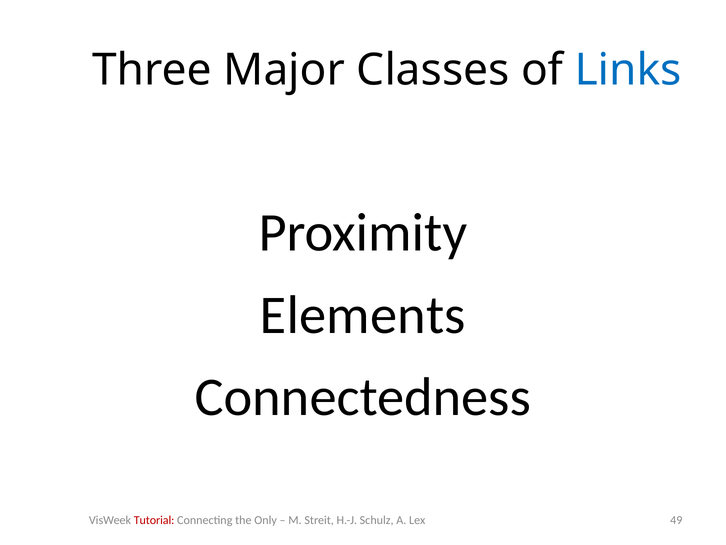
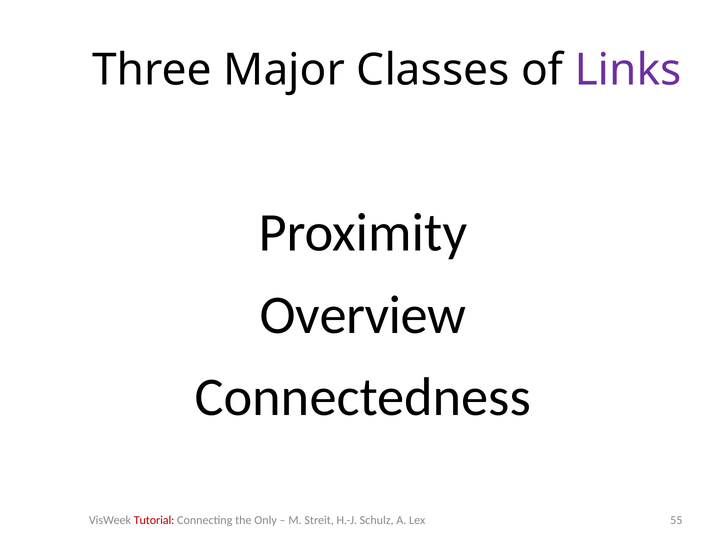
Links colour: blue -> purple (628, 70)
Elements: Elements -> Overview (363, 315)
49: 49 -> 55 (676, 520)
